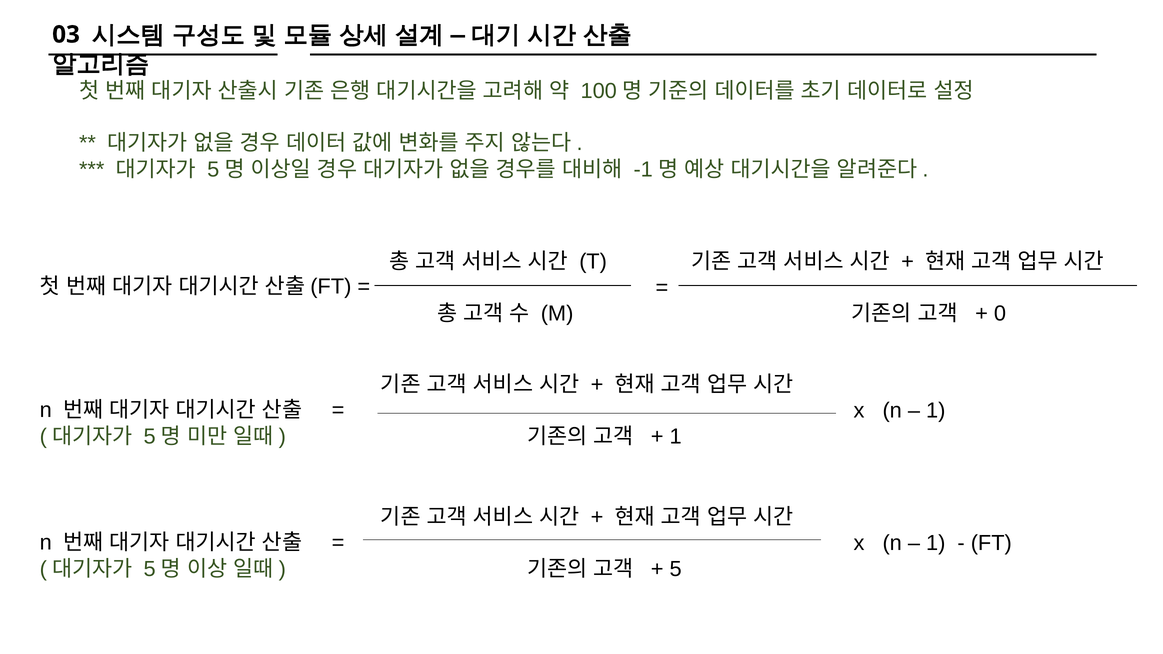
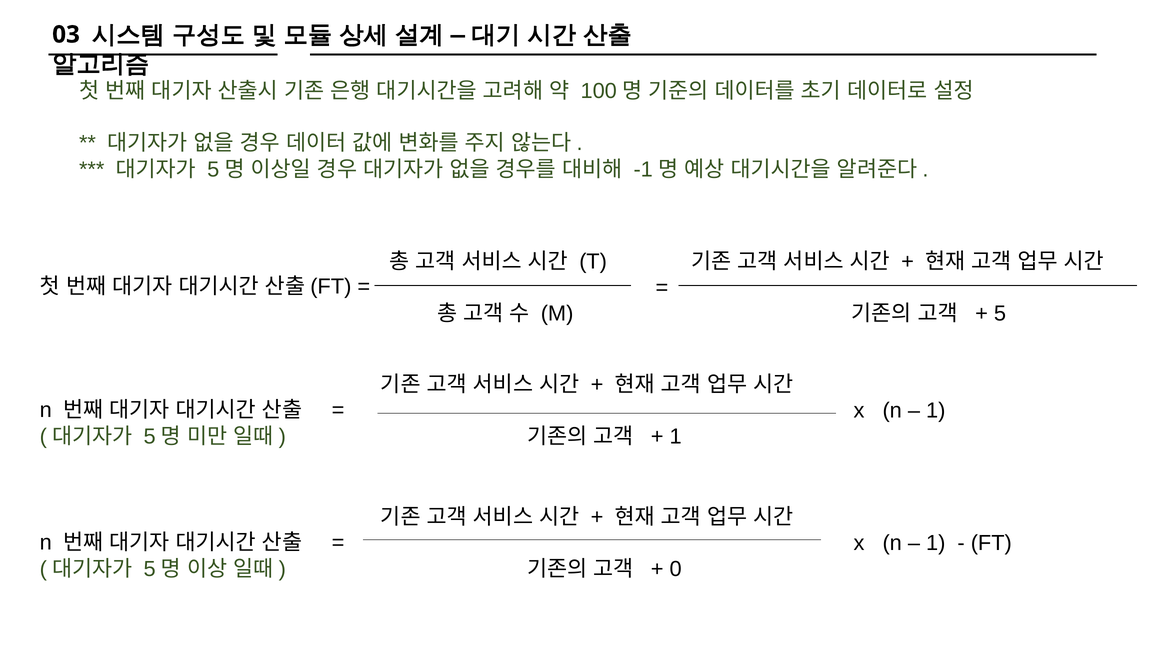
0: 0 -> 5 (1000, 314)
5: 5 -> 0 (676, 569)
